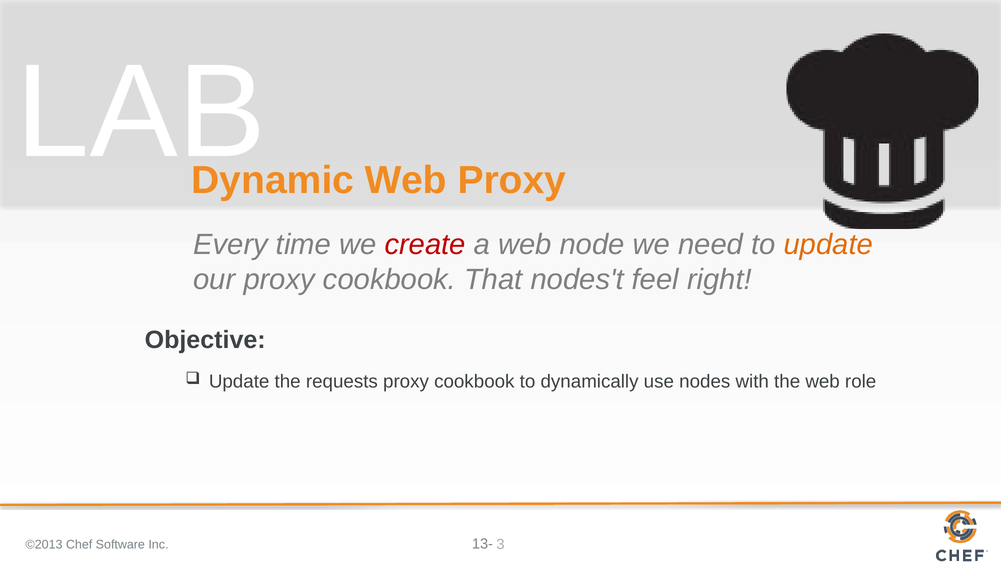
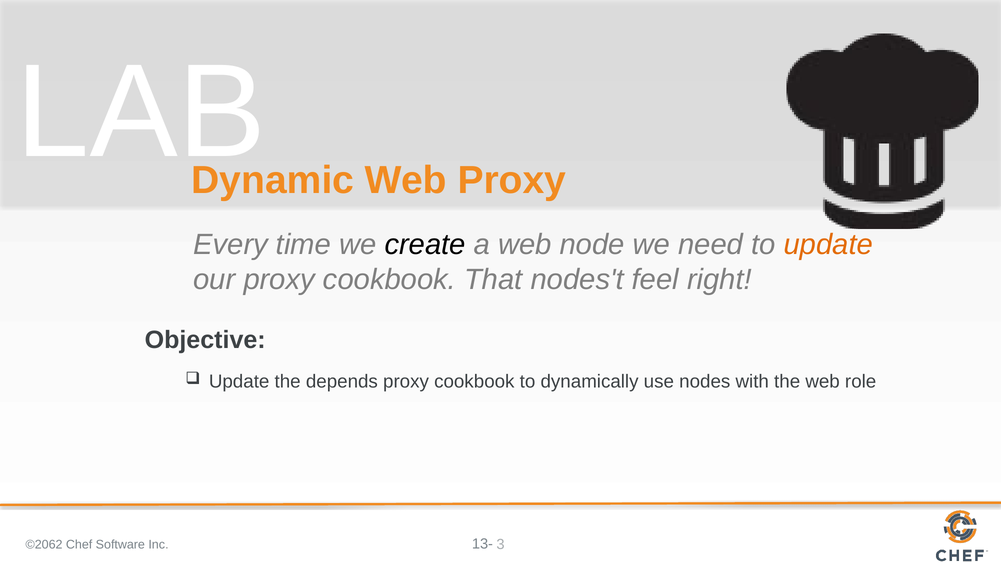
create colour: red -> black (425, 245)
requests: requests -> depends (342, 381)
©2013: ©2013 -> ©2062 (44, 545)
